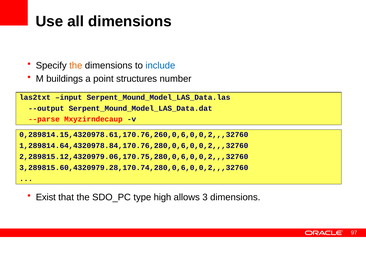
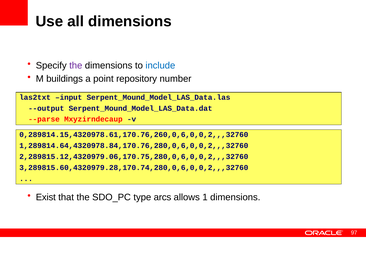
the colour: orange -> purple (76, 65)
structures: structures -> repository (137, 79)
high: high -> arcs (162, 197)
3: 3 -> 1 (205, 197)
